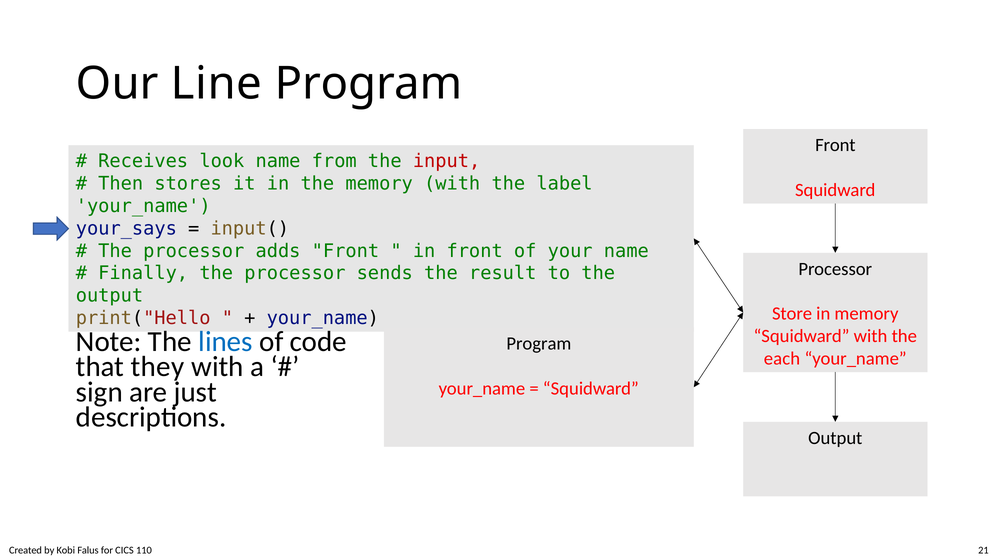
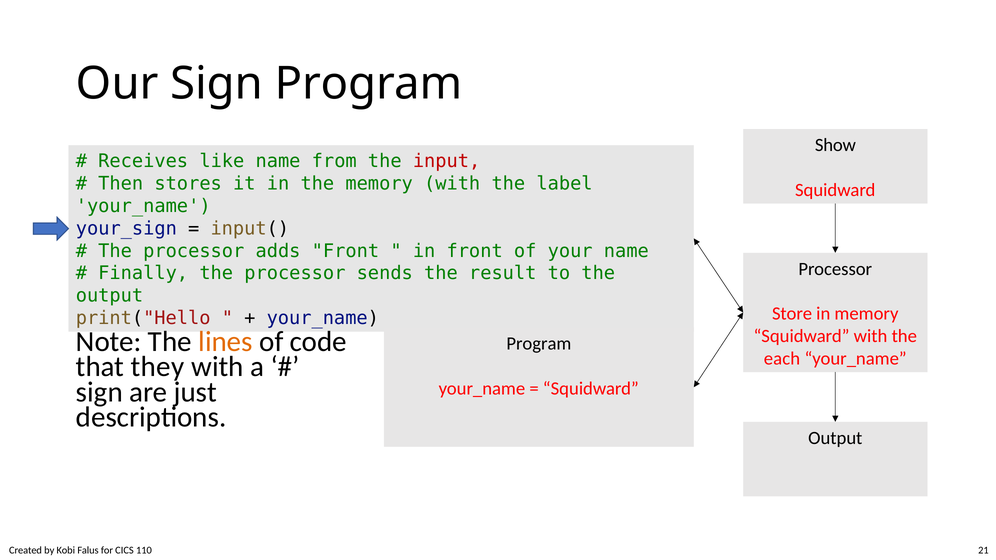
Our Line: Line -> Sign (217, 84)
Front: Front -> Show (835, 145)
look: look -> like (222, 161)
your_says: your_says -> your_sign (126, 229)
lines colour: blue -> orange (226, 342)
